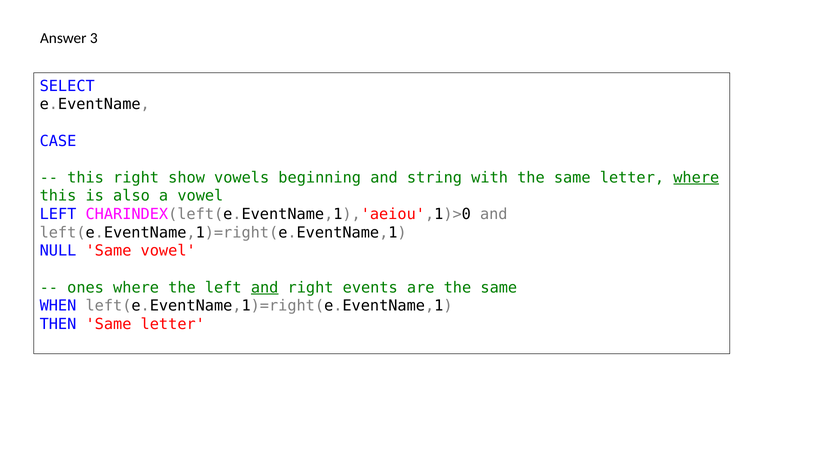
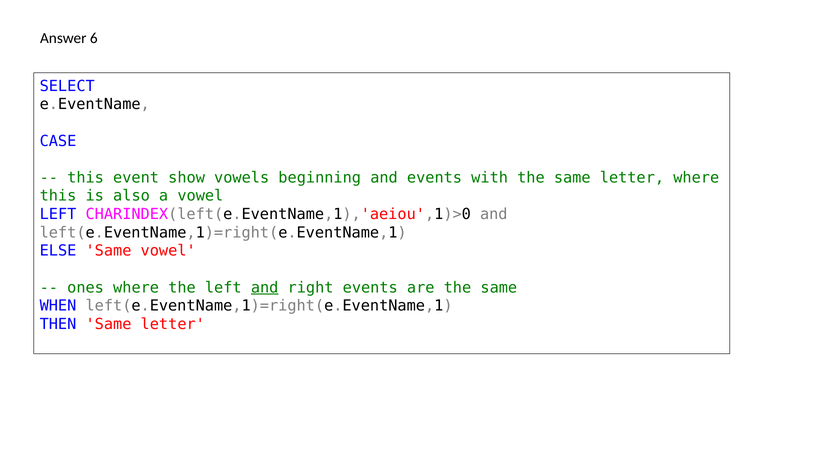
3: 3 -> 6 (94, 38)
this right: right -> event (136, 178)
and string: string -> events (435, 178)
where underline: present -> none (696, 178)
NULL: NULL -> ELSE (58, 251)
